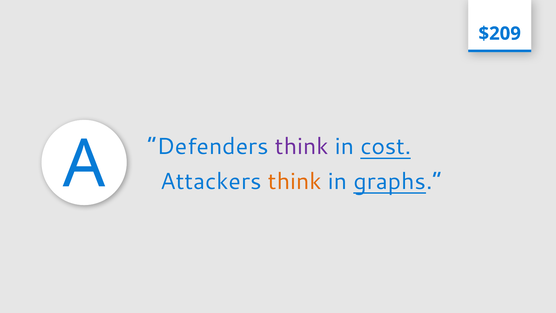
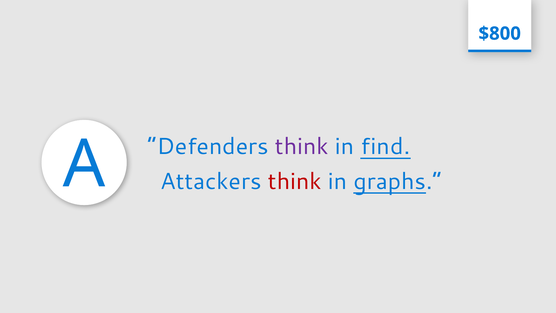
$209: $209 -> $800 (500, 34)
cost: cost -> find (386, 146)
think colour: orange -> red (295, 181)
